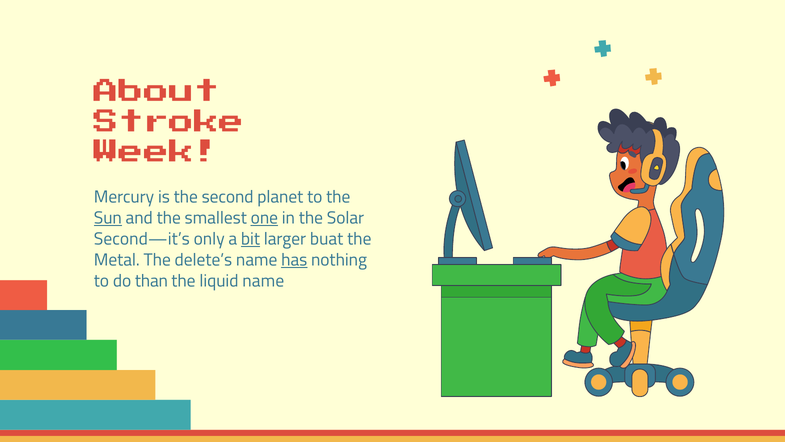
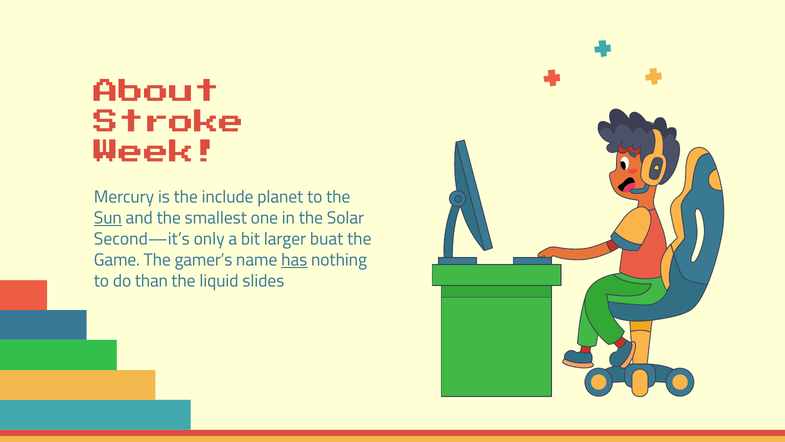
second: second -> include (228, 197)
one underline: present -> none (264, 218)
bit underline: present -> none (251, 239)
Metal: Metal -> Game (117, 260)
delete’s: delete’s -> gamer’s (203, 260)
liquid name: name -> slides (263, 281)
